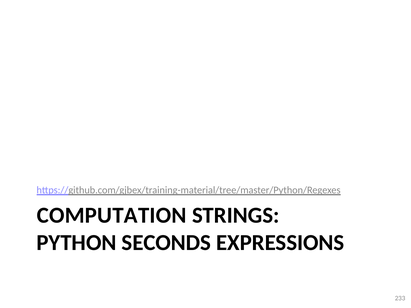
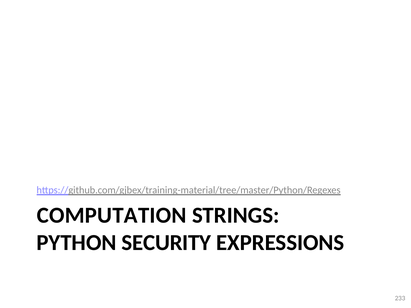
SECONDS: SECONDS -> SECURITY (166, 243)
